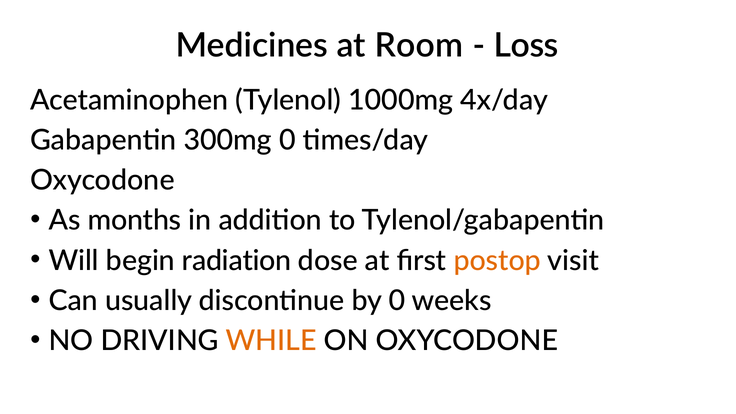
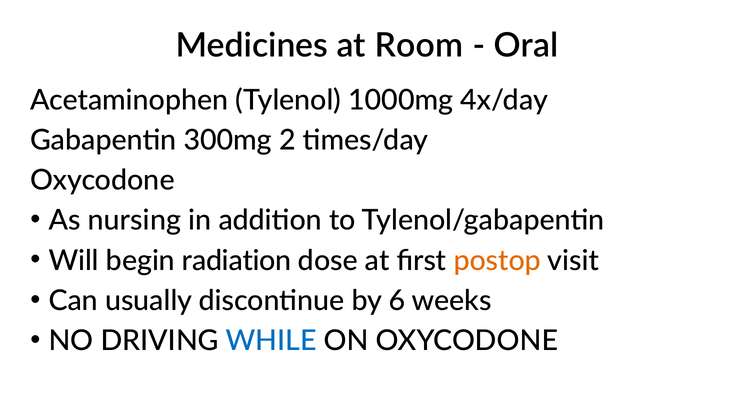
Loss: Loss -> Oral (526, 46)
300mg 0: 0 -> 2 (287, 140)
months: months -> nursing (134, 220)
by 0: 0 -> 6 (397, 301)
WHILE colour: orange -> blue (271, 341)
